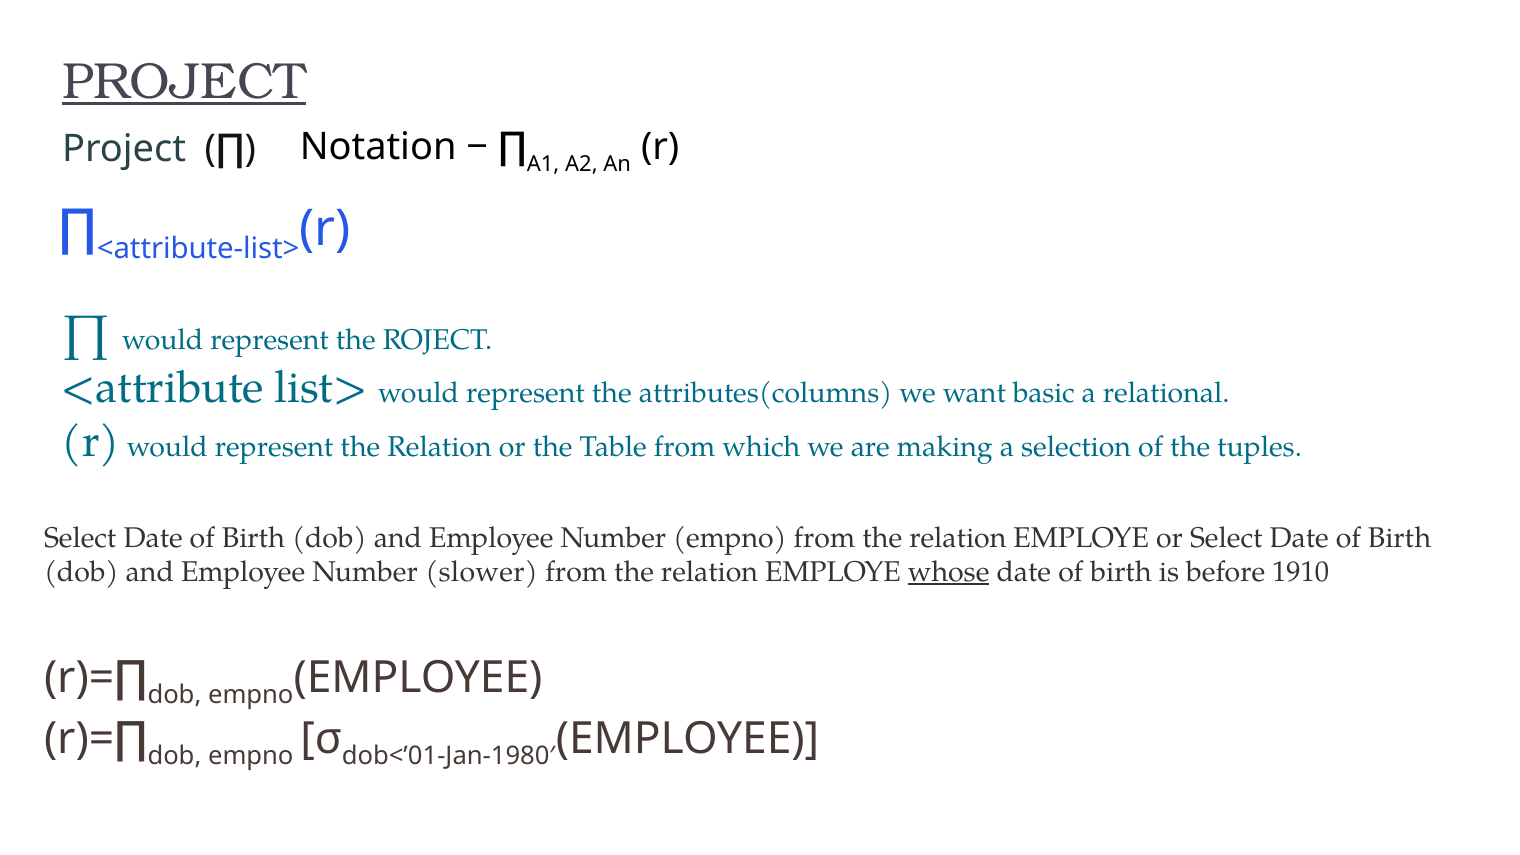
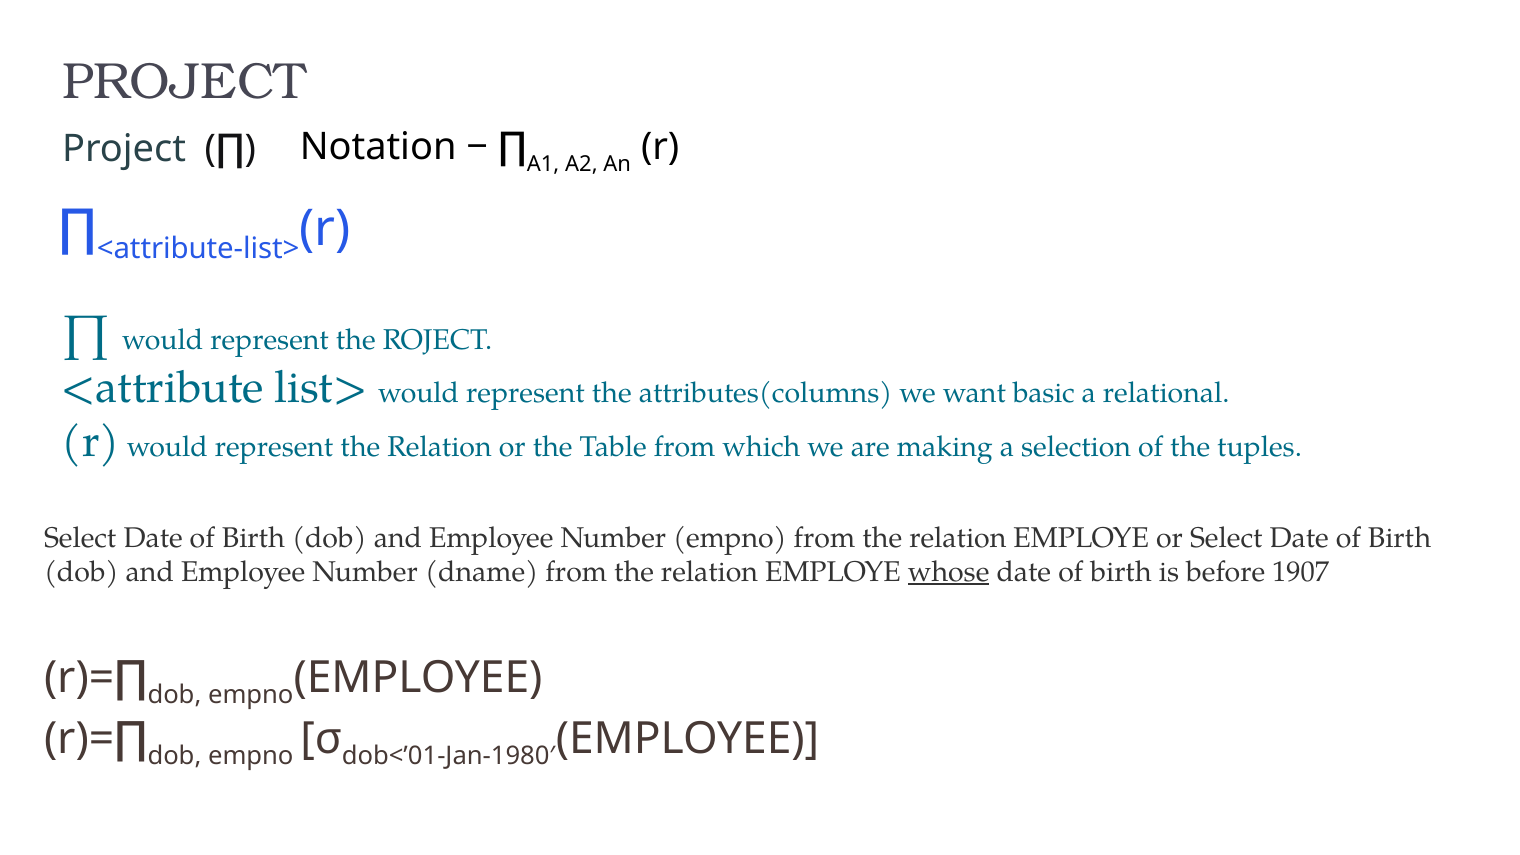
PROJECT underline: present -> none (184, 81)
slower: slower -> dname (482, 572)
1910: 1910 -> 1907 (1301, 572)
